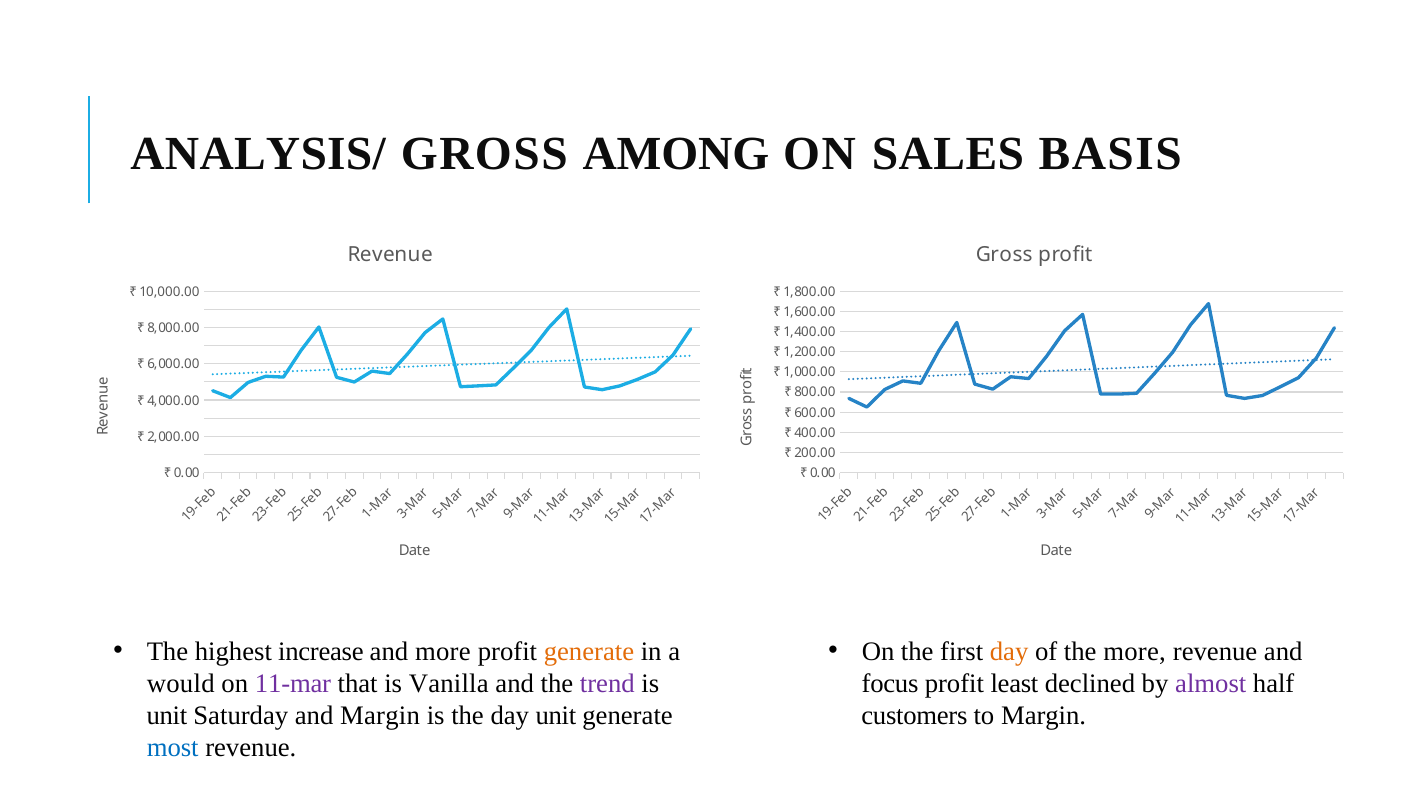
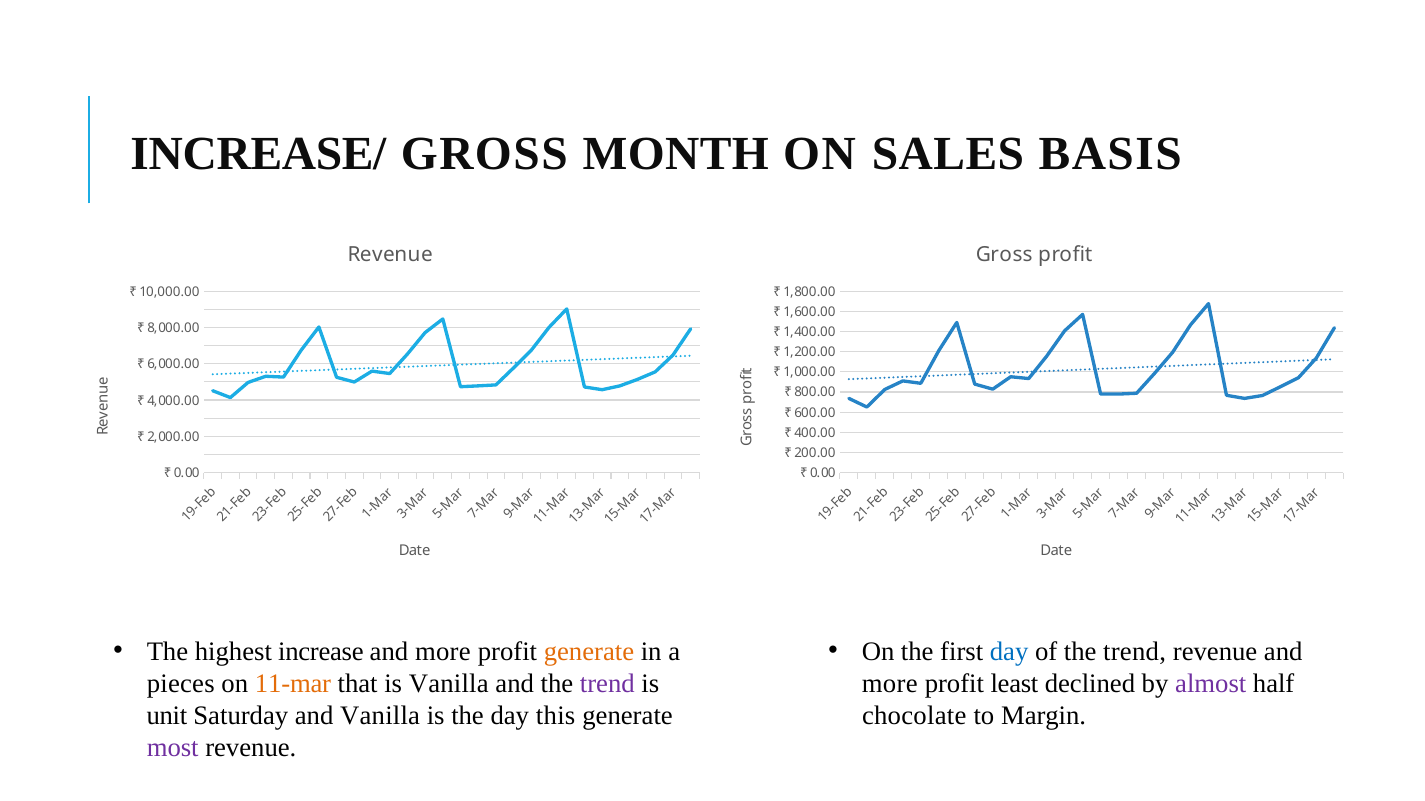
ANALYSIS/: ANALYSIS/ -> INCREASE/ (258, 154)
AMONG: AMONG -> MONTH (676, 154)
day colour: orange -> blue (1009, 652)
of the more: more -> trend (1135, 652)
would: would -> pieces (181, 684)
11-mar colour: purple -> orange (293, 684)
focus: focus -> more (890, 684)
and Margin: Margin -> Vanilla (380, 716)
day unit: unit -> this (556, 716)
customers: customers -> chocolate (914, 716)
most colour: blue -> purple (173, 748)
